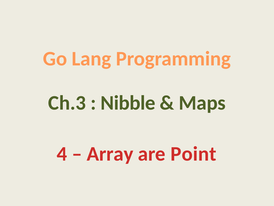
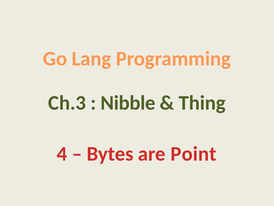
Maps: Maps -> Thing (202, 103)
Array: Array -> Bytes (110, 153)
